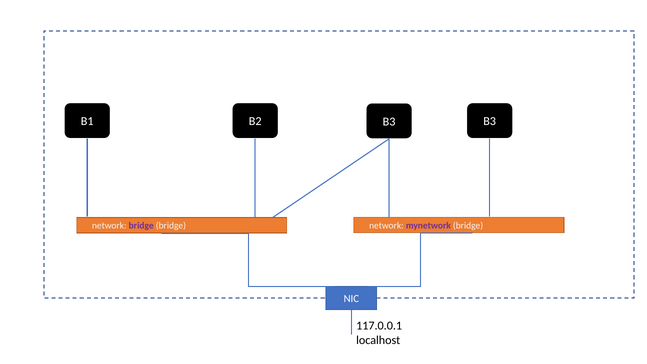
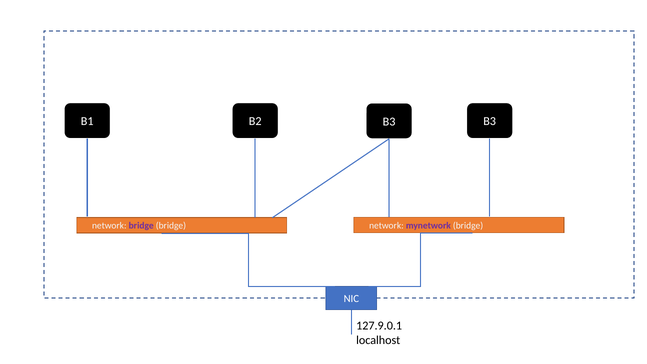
117.0.0.1: 117.0.0.1 -> 127.9.0.1 (379, 325)
